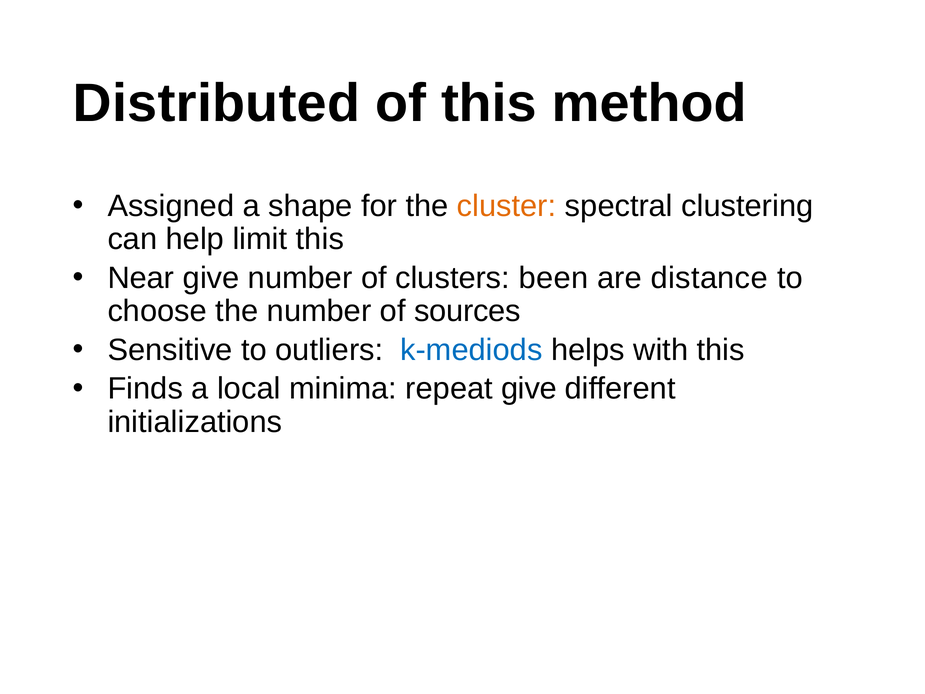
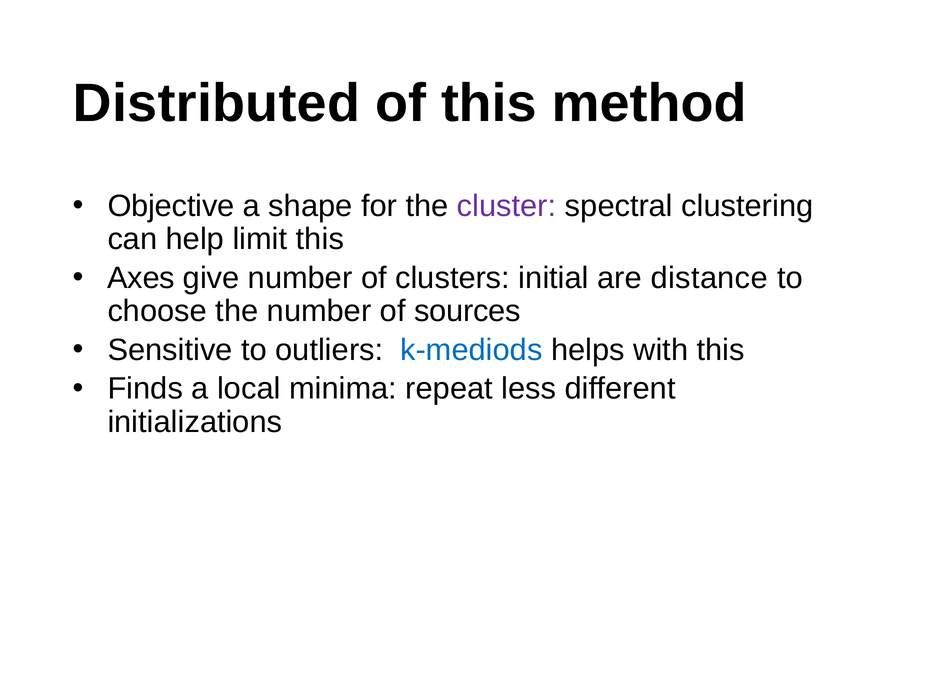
Assigned: Assigned -> Objective (171, 206)
cluster colour: orange -> purple (507, 206)
Near: Near -> Axes (141, 278)
been: been -> initial (554, 278)
repeat give: give -> less (529, 388)
